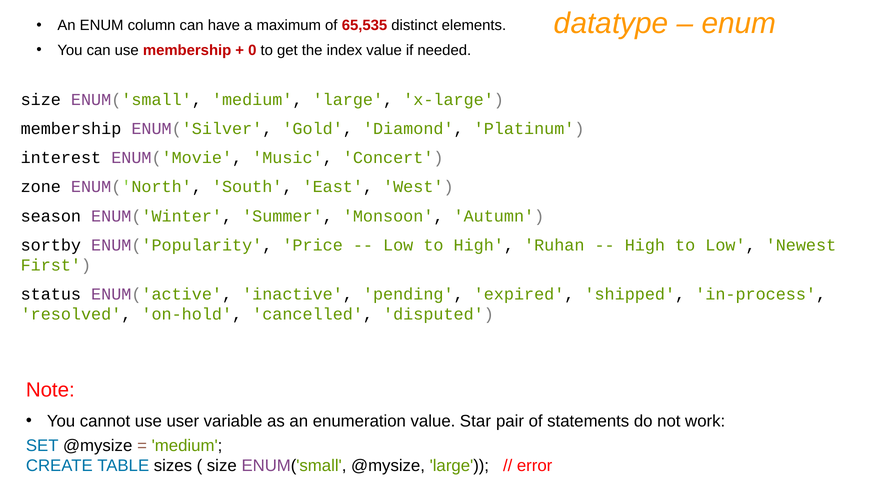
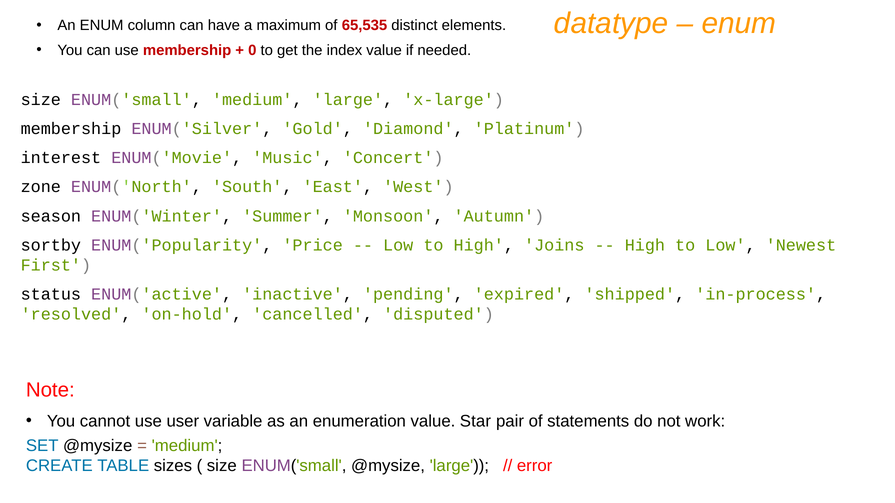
Ruhan: Ruhan -> Joins (554, 245)
